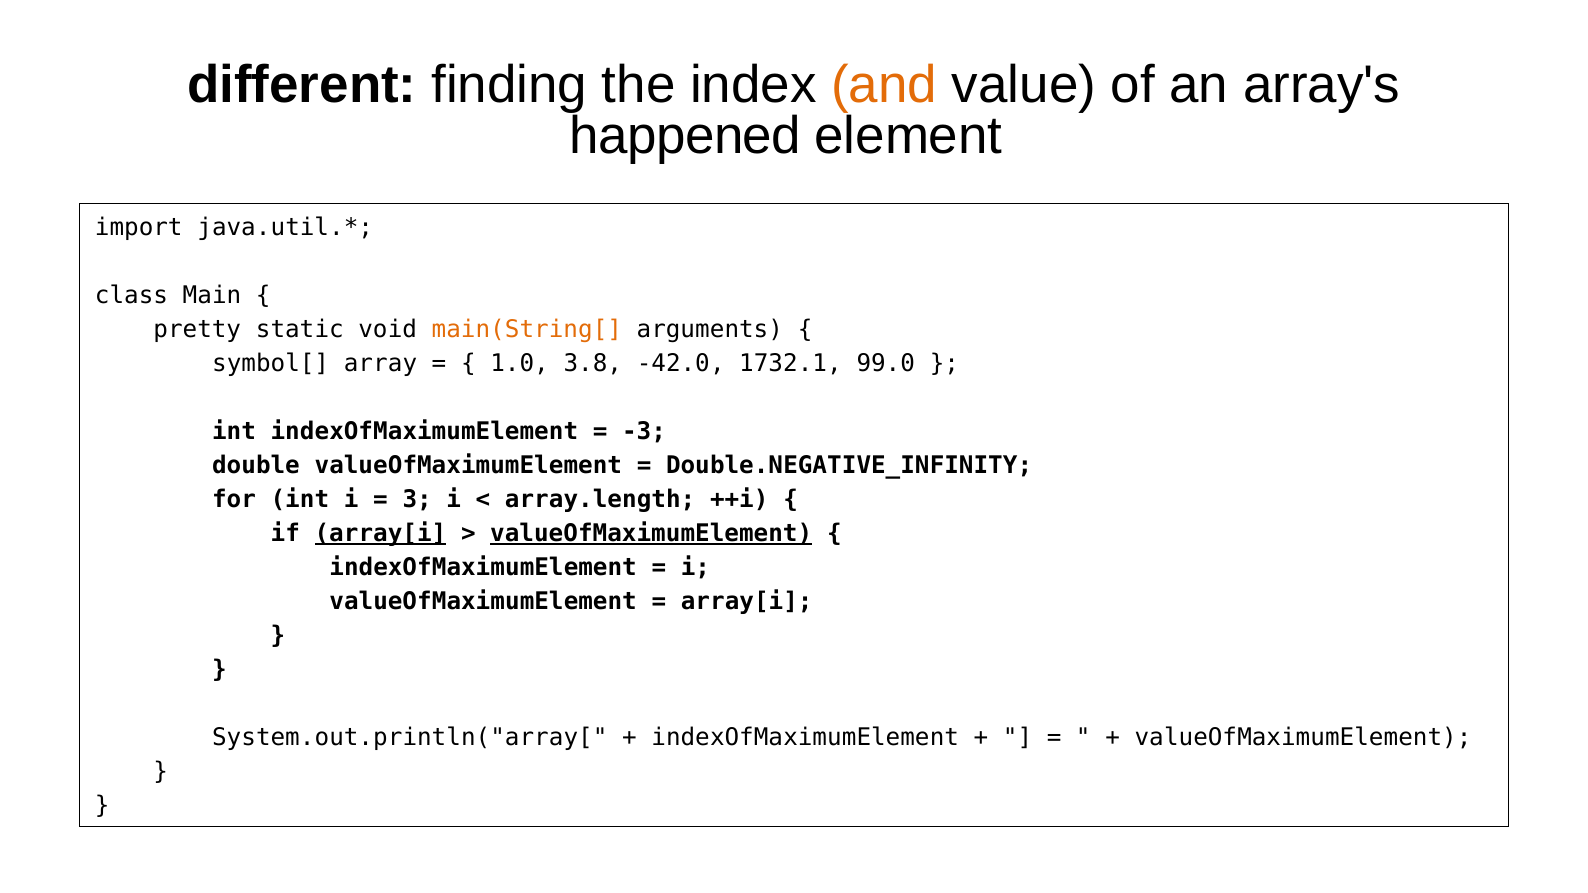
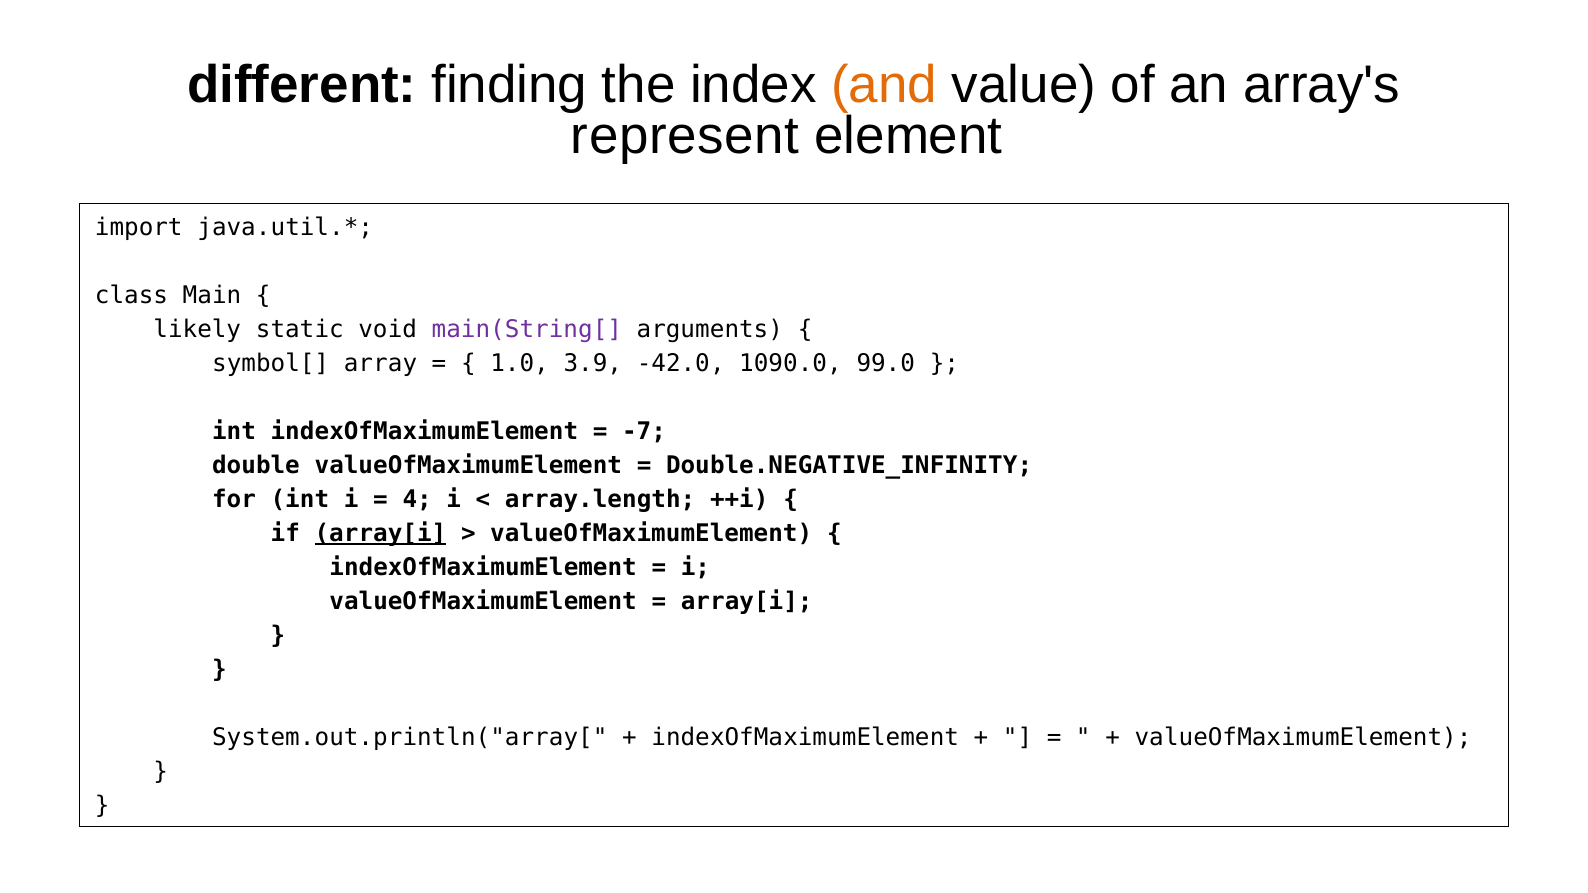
happened: happened -> represent (685, 136)
pretty: pretty -> likely (197, 330)
main(String[ colour: orange -> purple (527, 330)
3.8: 3.8 -> 3.9 (593, 364)
1732.1: 1732.1 -> 1090.0 (790, 364)
-3: -3 -> -7 (644, 432)
3: 3 -> 4 (417, 500)
valueOfMaximumElement underline: present -> none (651, 534)
